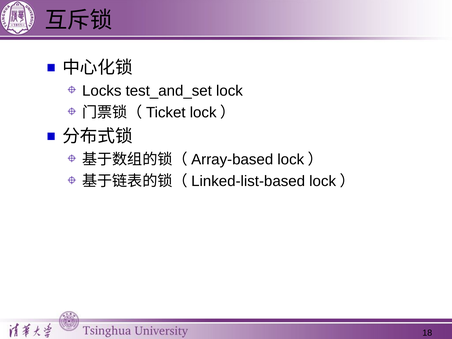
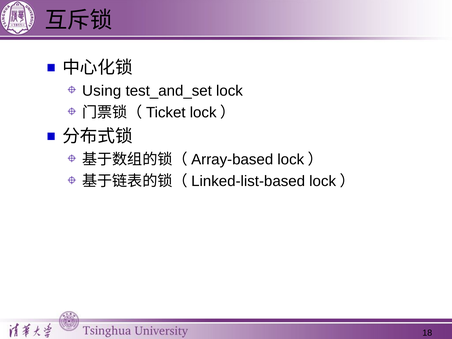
Locks: Locks -> Using (102, 91)
